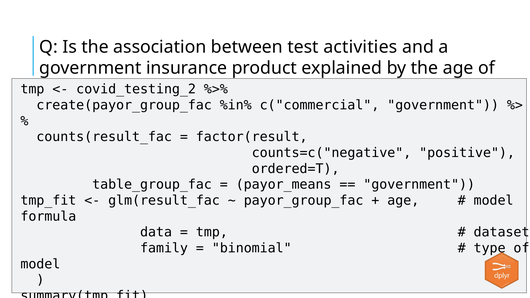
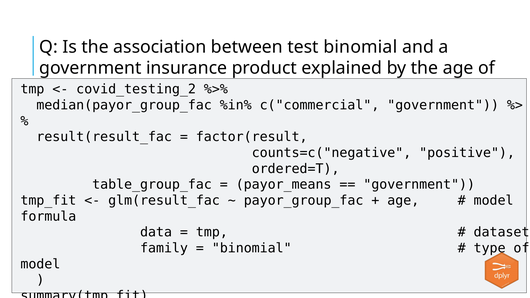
test activities: activities -> binomial (360, 47)
create(payor_group_fac: create(payor_group_fac -> median(payor_group_fac (124, 105)
counts(result_fac: counts(result_fac -> result(result_fac (104, 137)
